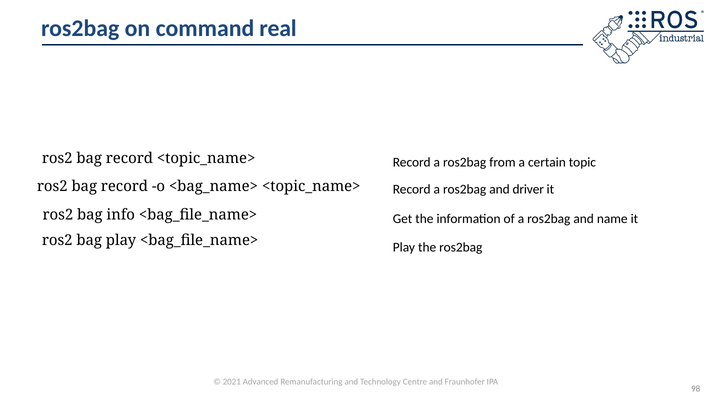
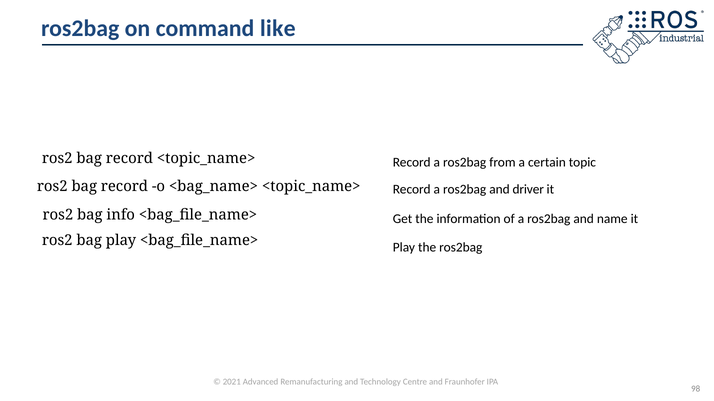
real: real -> like (278, 29)
